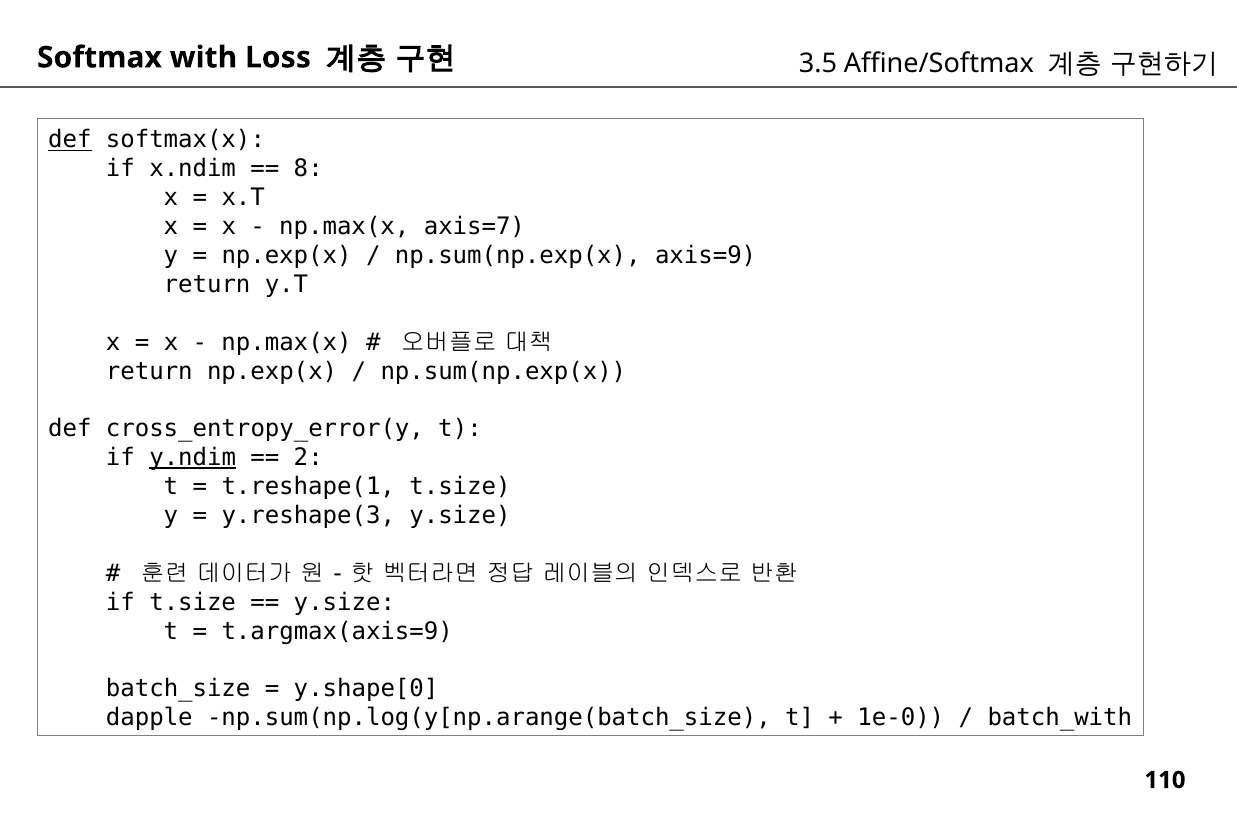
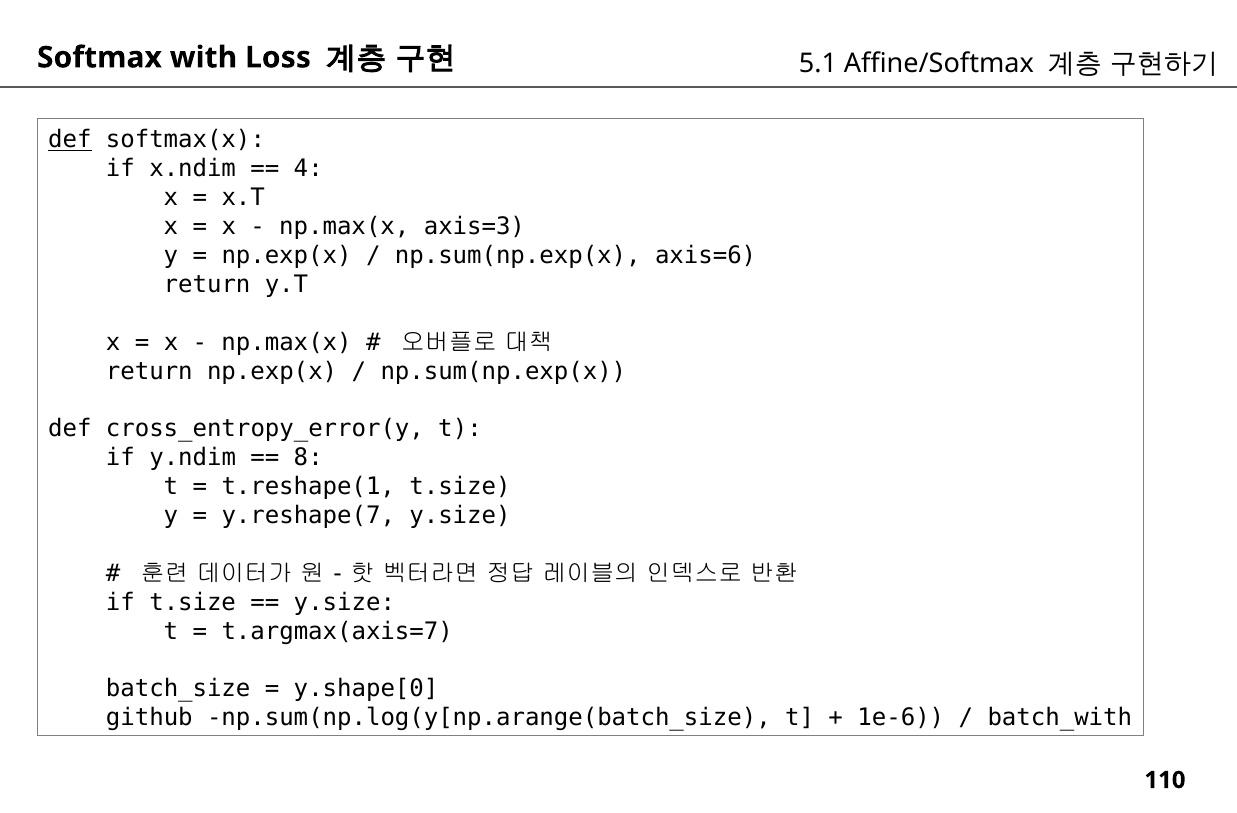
3.5: 3.5 -> 5.1 (818, 63)
8: 8 -> 4 (308, 169)
axis=7: axis=7 -> axis=3 (474, 227)
axis=9: axis=9 -> axis=6 (706, 255)
y.ndim underline: present -> none (193, 458)
2: 2 -> 8 (308, 458)
y.reshape(3: y.reshape(3 -> y.reshape(7 (308, 515)
t.argmax(axis=9: t.argmax(axis=9 -> t.argmax(axis=7 (337, 631)
dapple: dapple -> github (149, 717)
1e-0: 1e-0 -> 1e-6 (901, 717)
